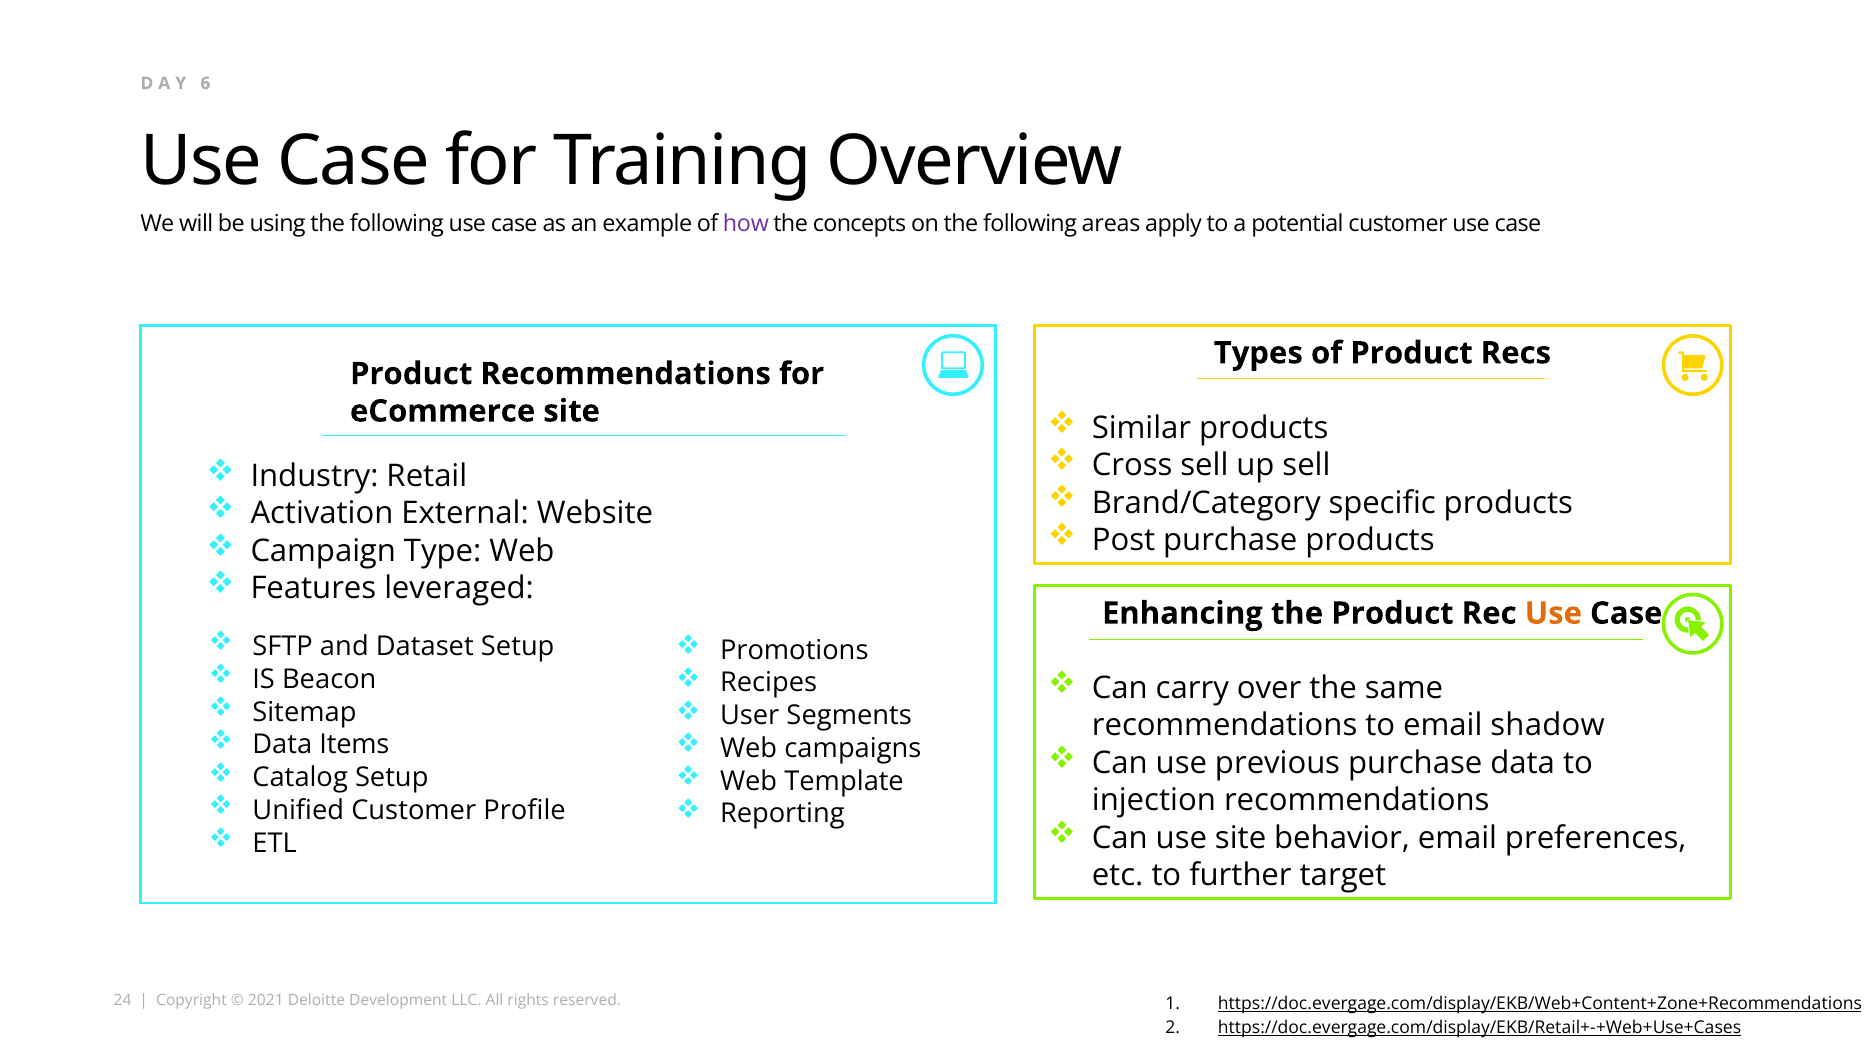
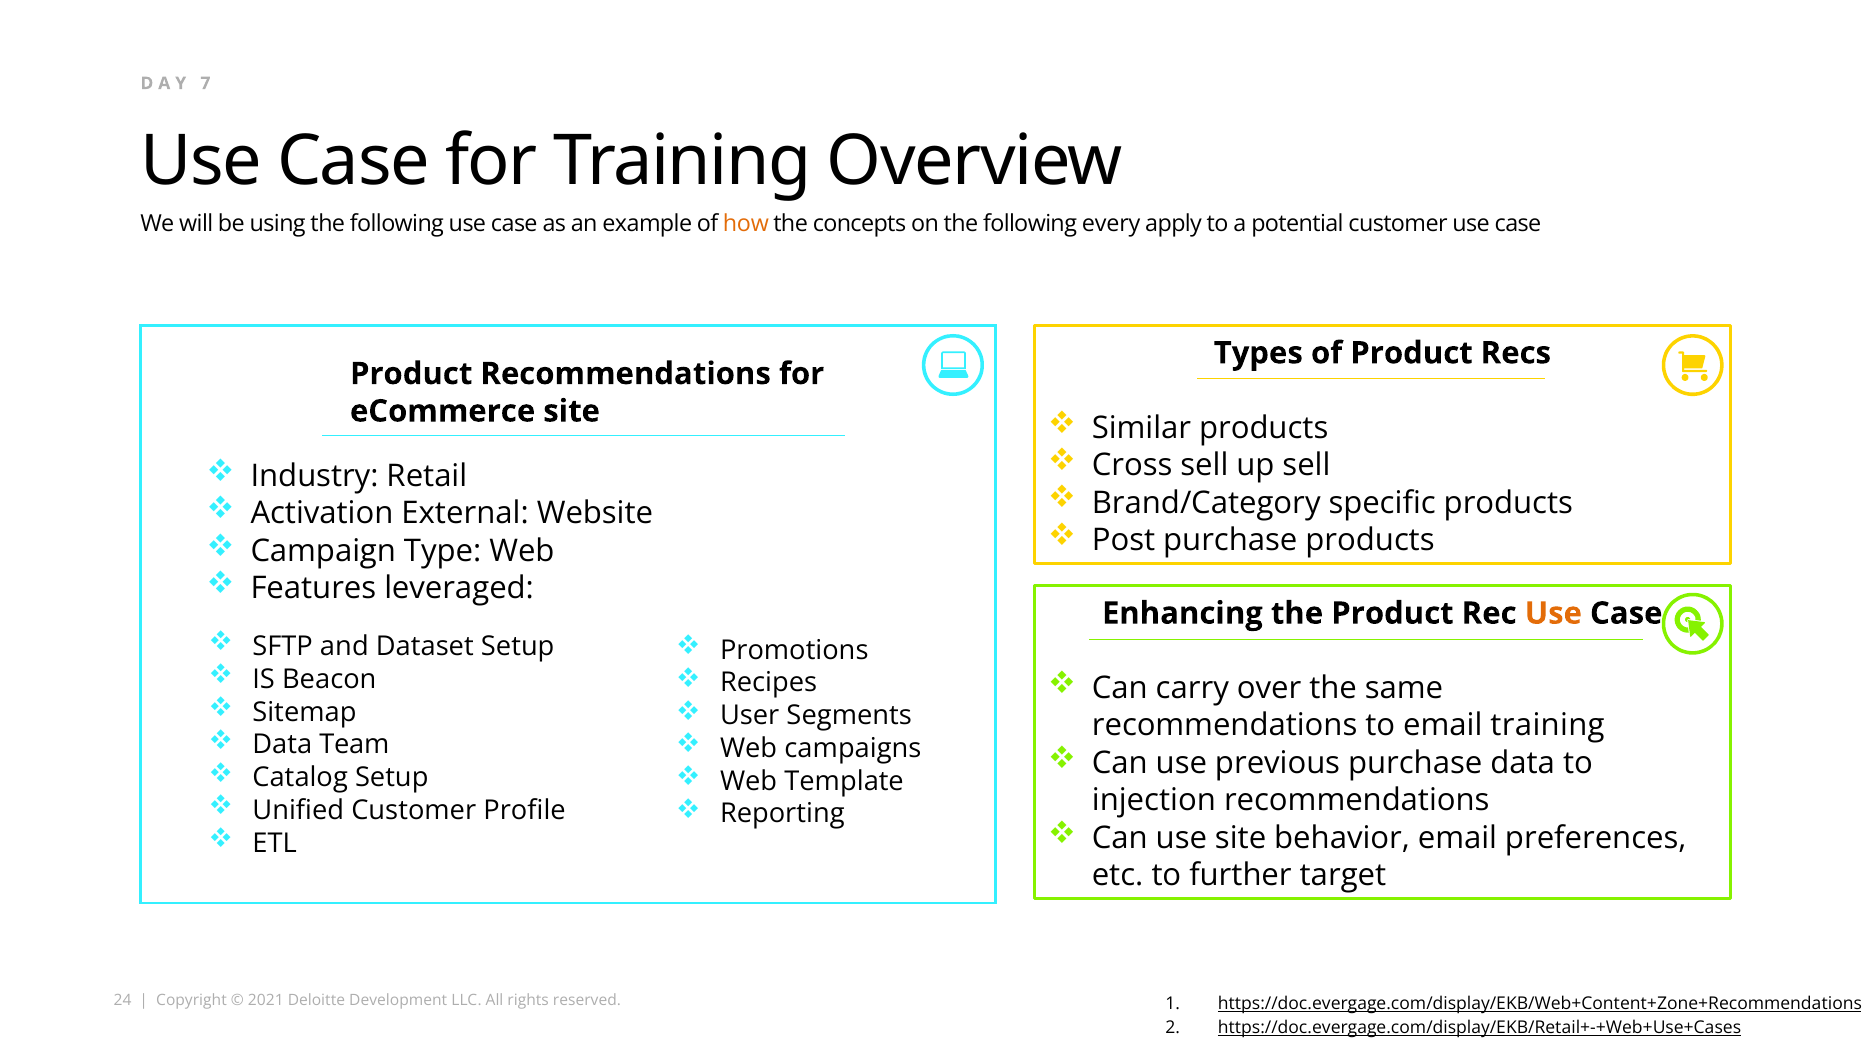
6: 6 -> 7 (205, 83)
how colour: purple -> orange (746, 223)
areas: areas -> every (1111, 223)
email shadow: shadow -> training (1548, 725)
Items: Items -> Team (354, 744)
